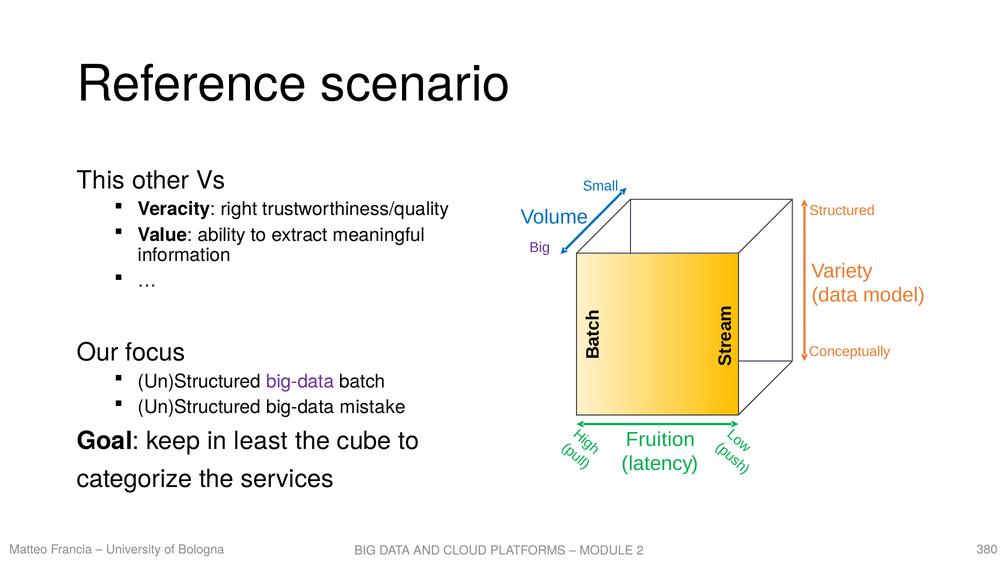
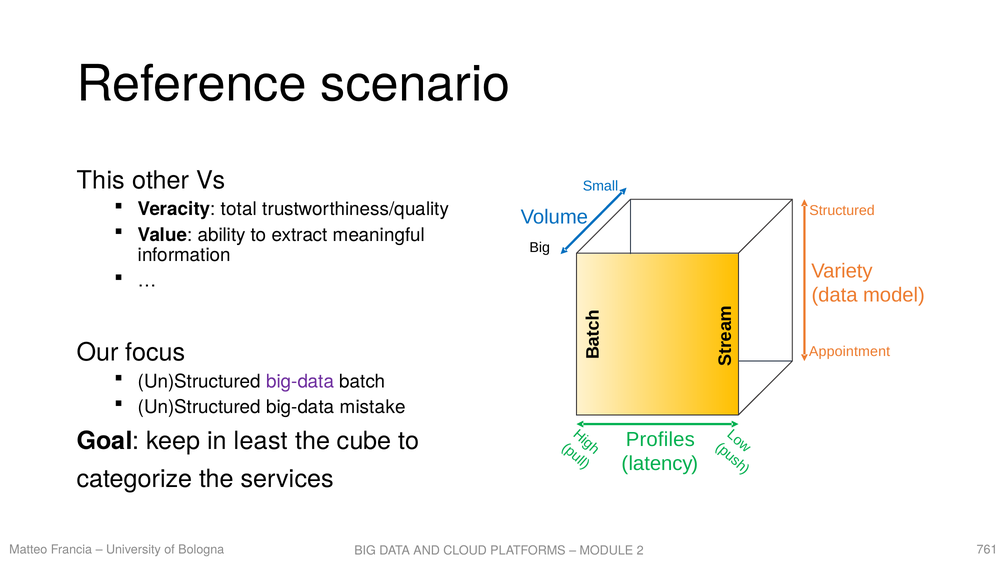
right: right -> total (239, 209)
Big colour: purple -> black (540, 247)
Conceptually: Conceptually -> Appointment (850, 352)
Fruition: Fruition -> Profiles (660, 440)
380: 380 -> 761 (987, 550)
